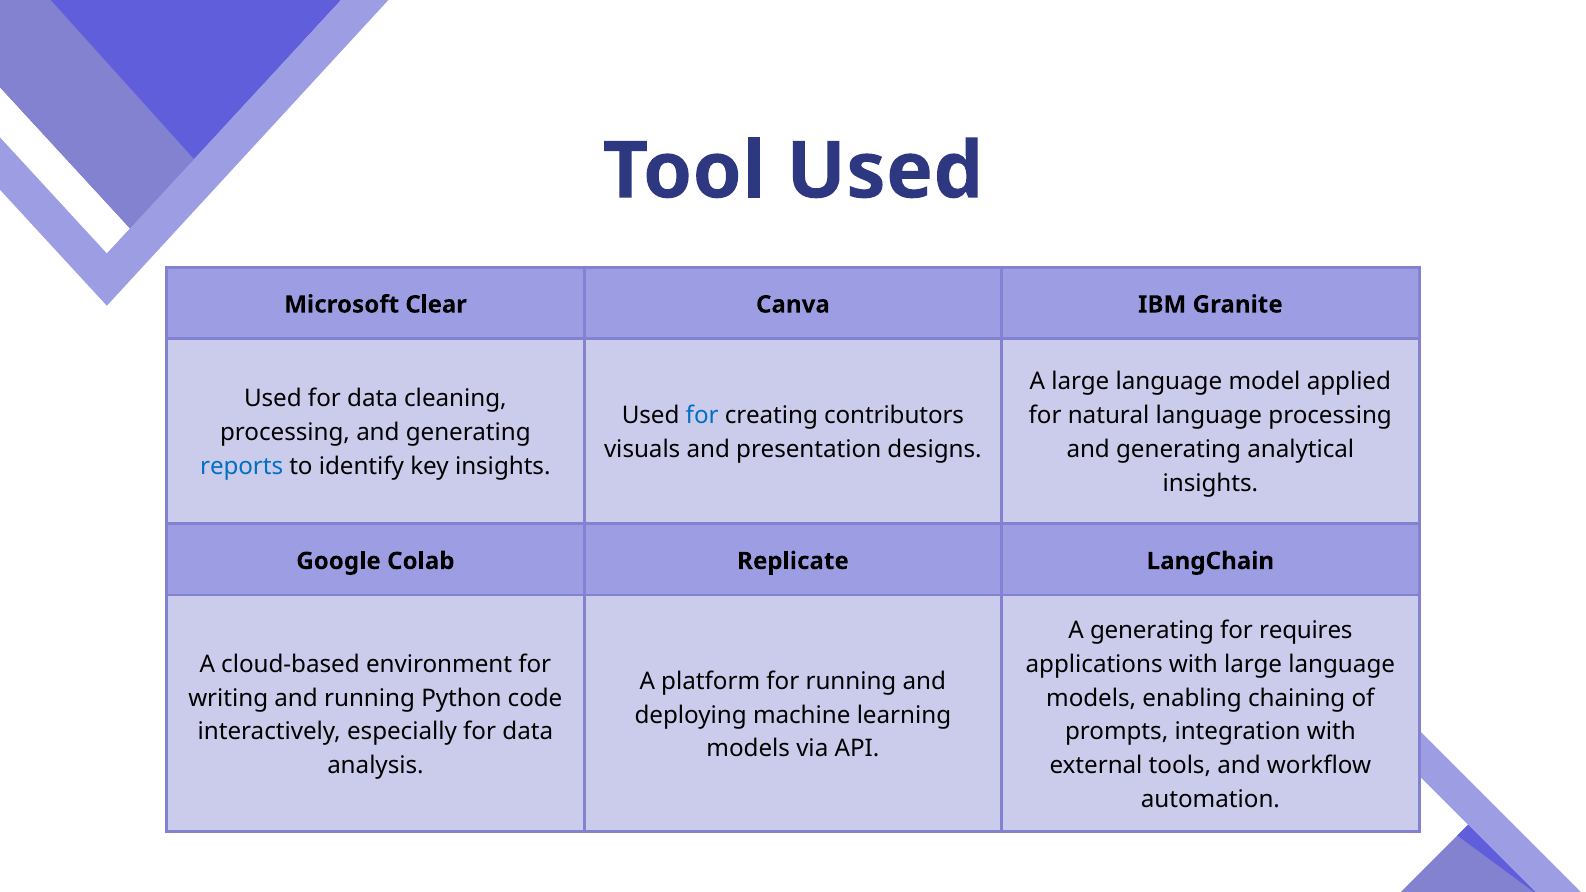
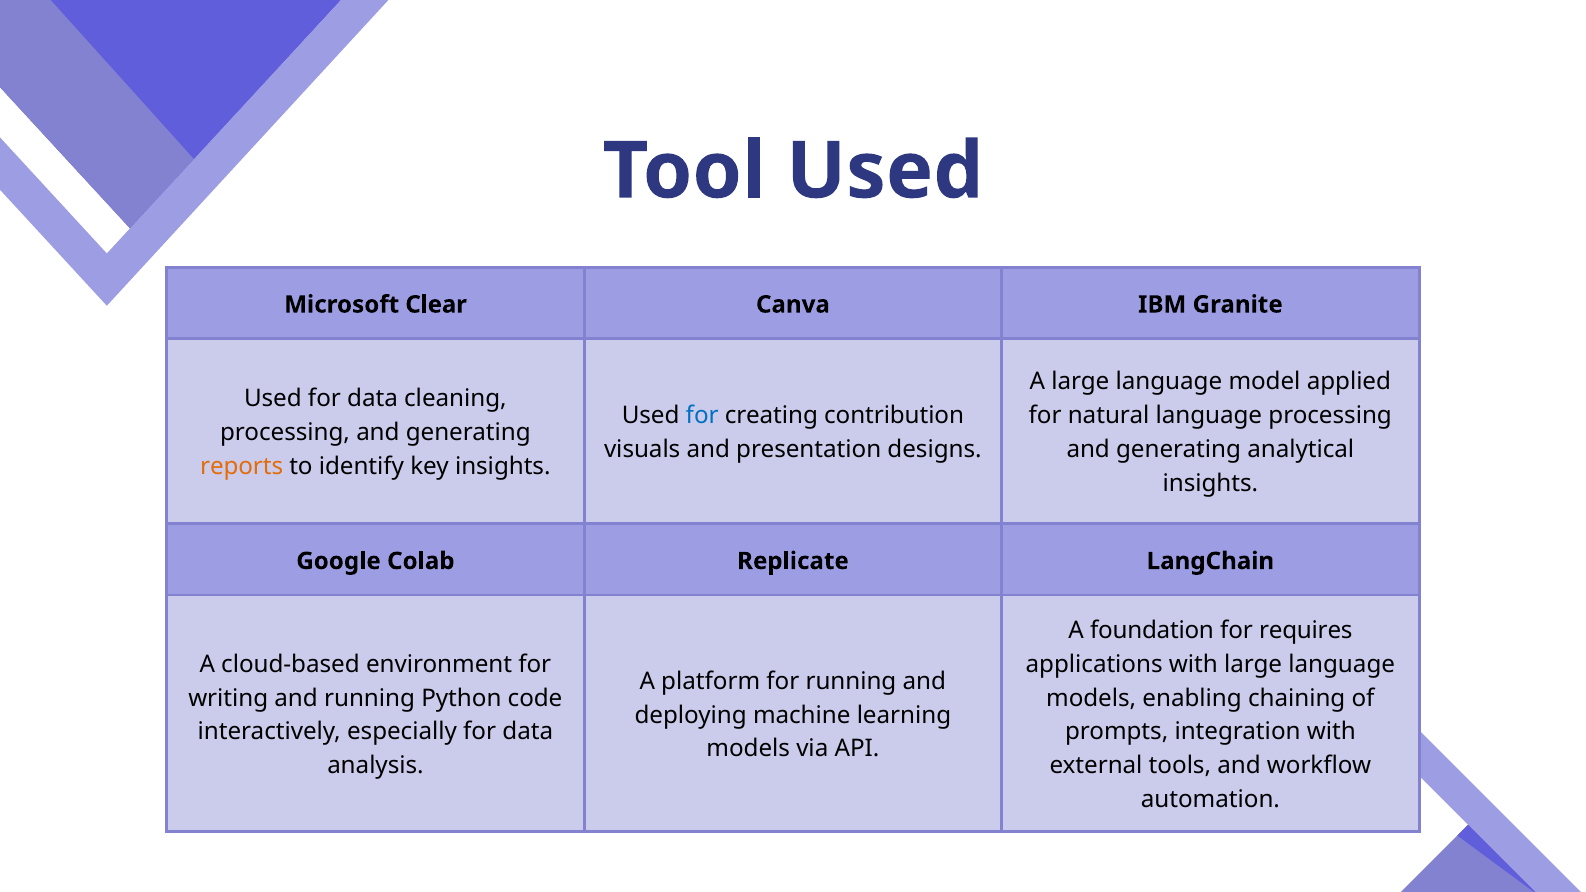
contributors: contributors -> contribution (894, 416)
reports colour: blue -> orange (242, 467)
A generating: generating -> foundation (1152, 630)
